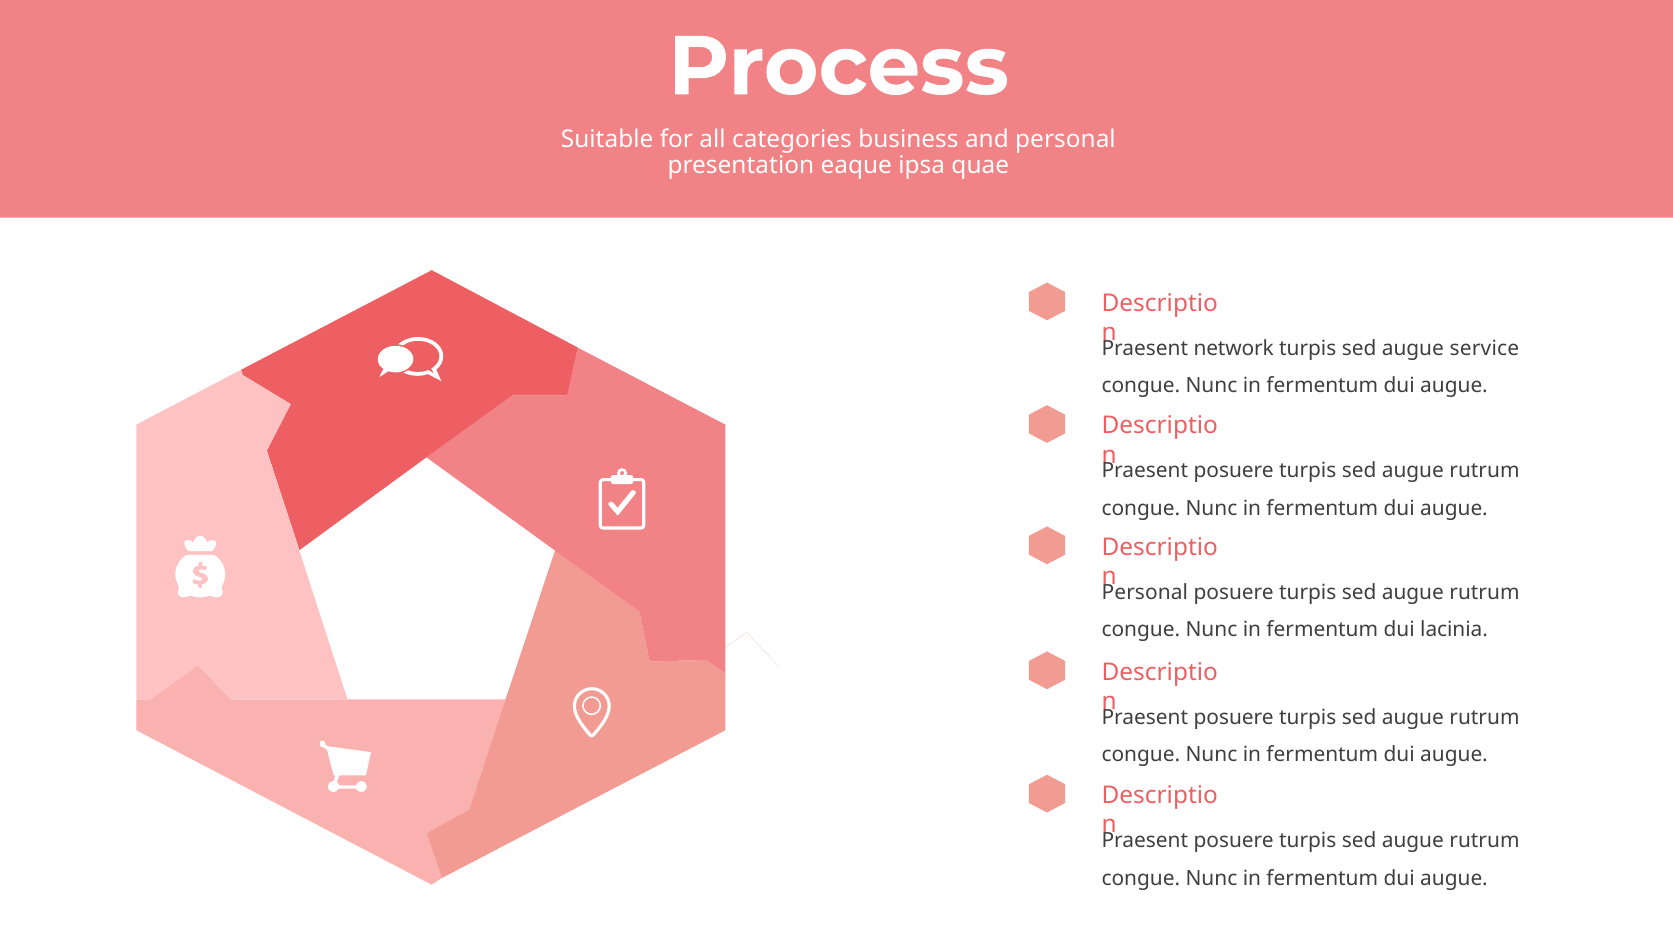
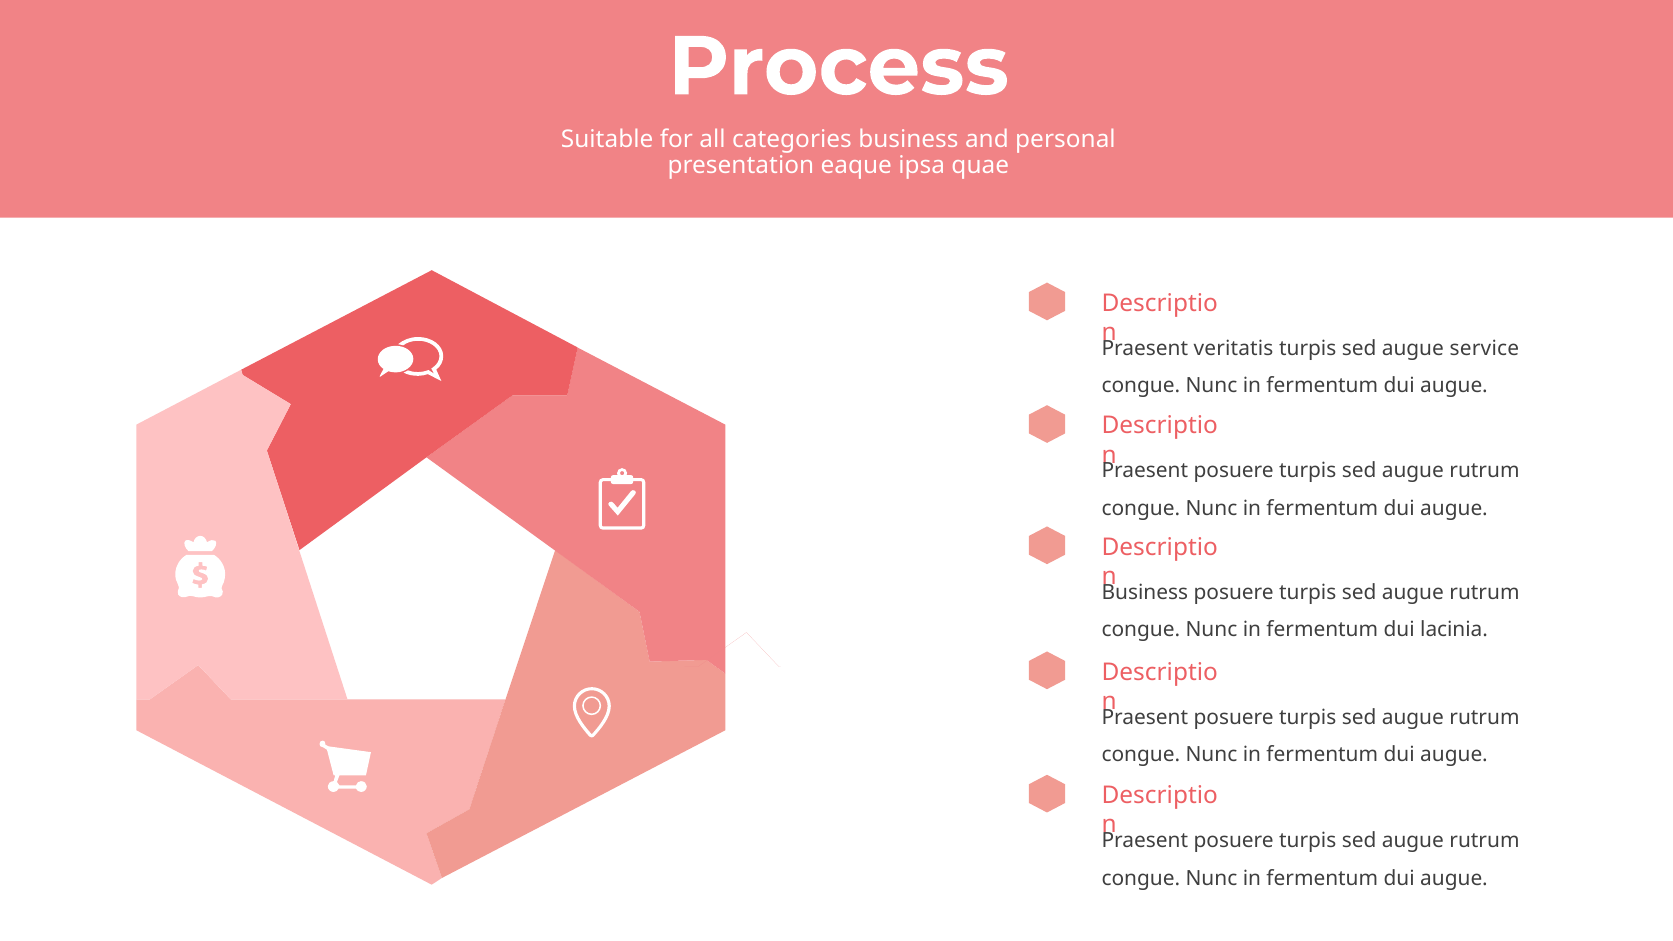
network: network -> veritatis (1234, 348)
Personal: Personal -> Business (1145, 592)
